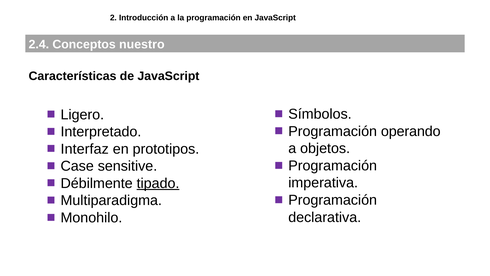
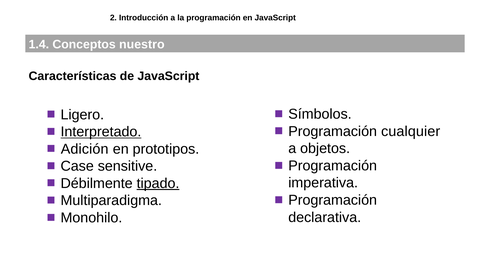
2.4: 2.4 -> 1.4 (39, 44)
operando: operando -> cualquier (411, 131)
Interpretado underline: none -> present (101, 132)
Interfaz: Interfaz -> Adición (85, 149)
